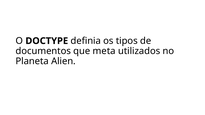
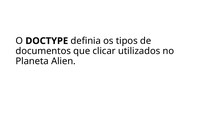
meta: meta -> clicar (104, 51)
